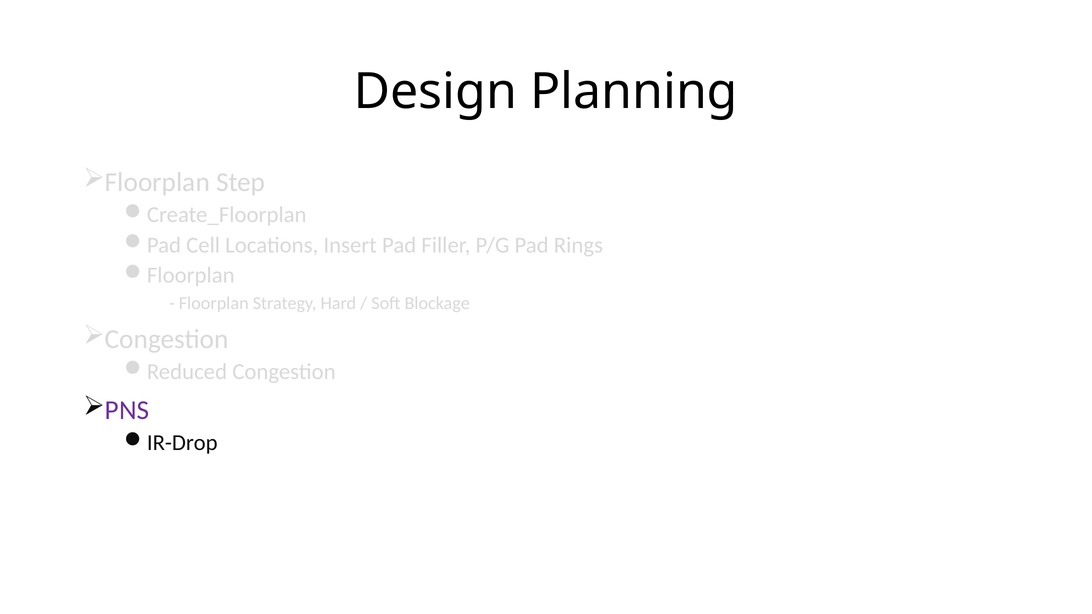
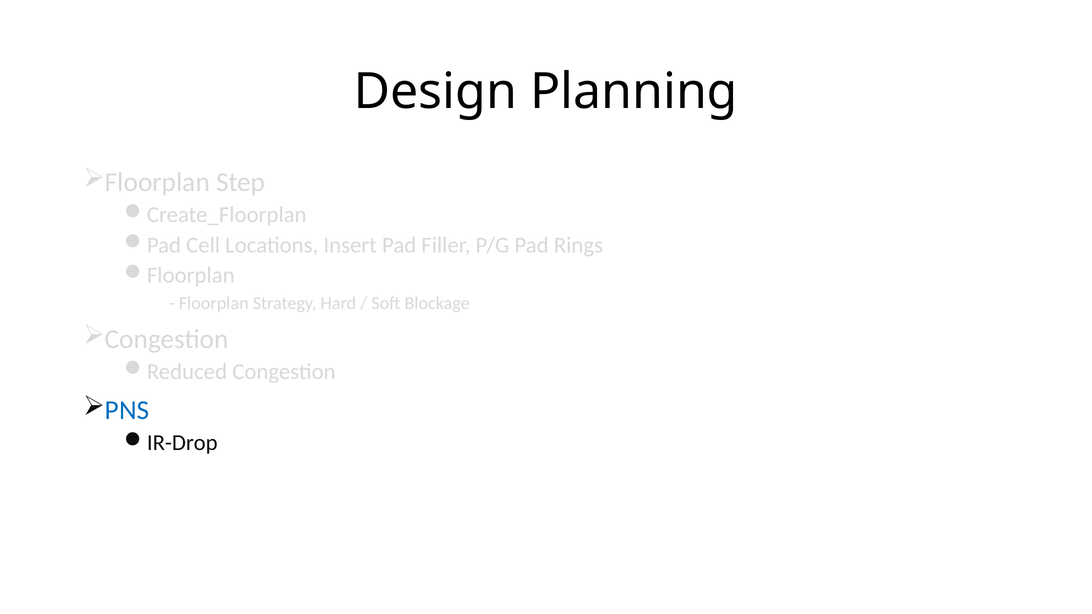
PNS colour: purple -> blue (127, 410)
